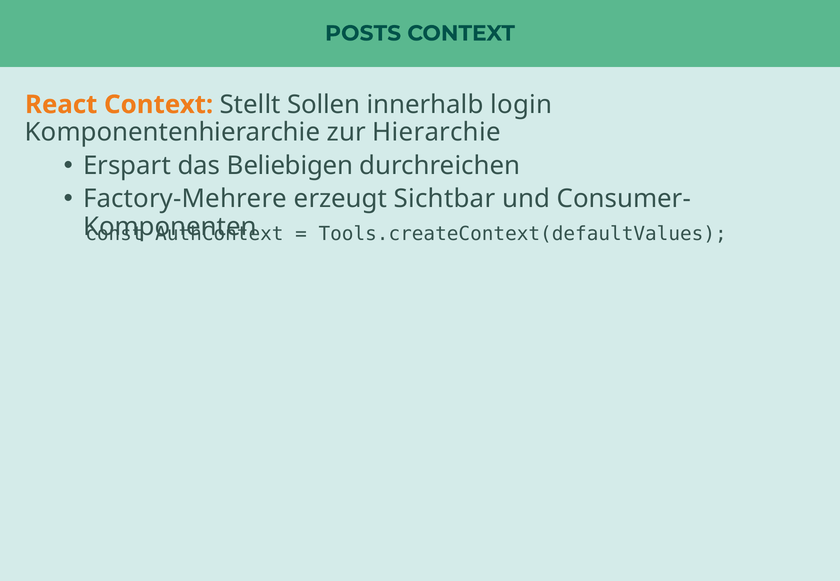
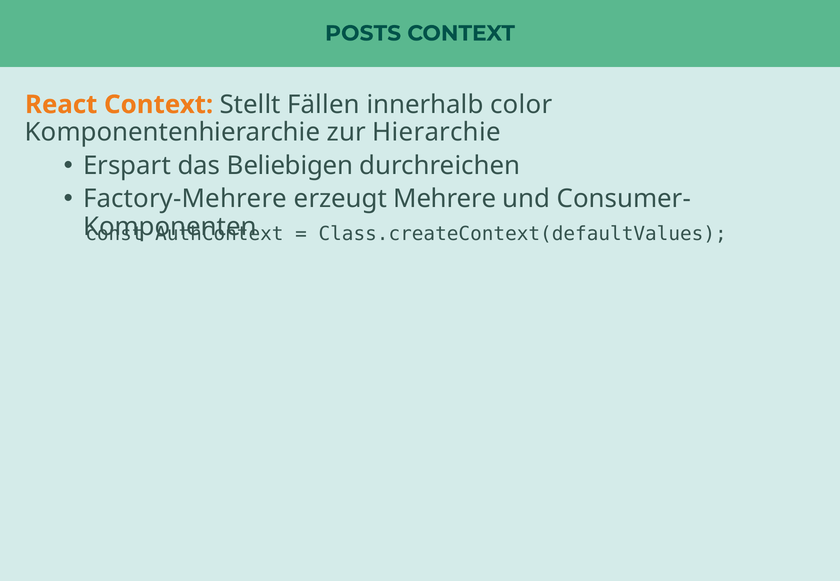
Sollen: Sollen -> Fällen (323, 105)
login: login -> color (521, 105)
Sichtbar: Sichtbar -> Mehrere (445, 199)
Tools.createContext(defaultValues: Tools.createContext(defaultValues -> Class.createContext(defaultValues (523, 234)
